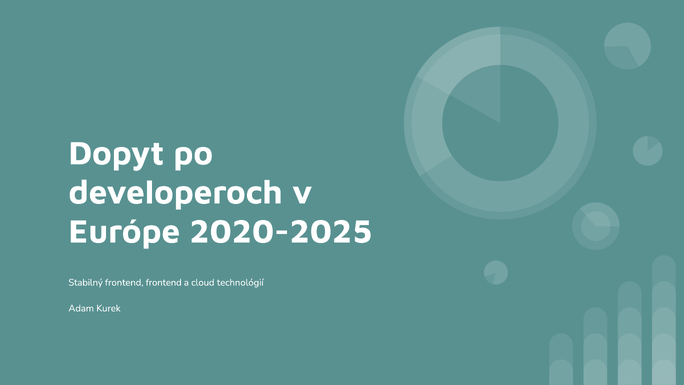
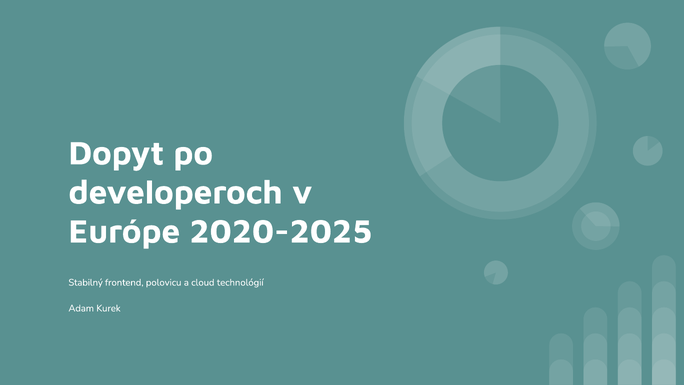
frontend frontend: frontend -> polovicu (164, 282)
